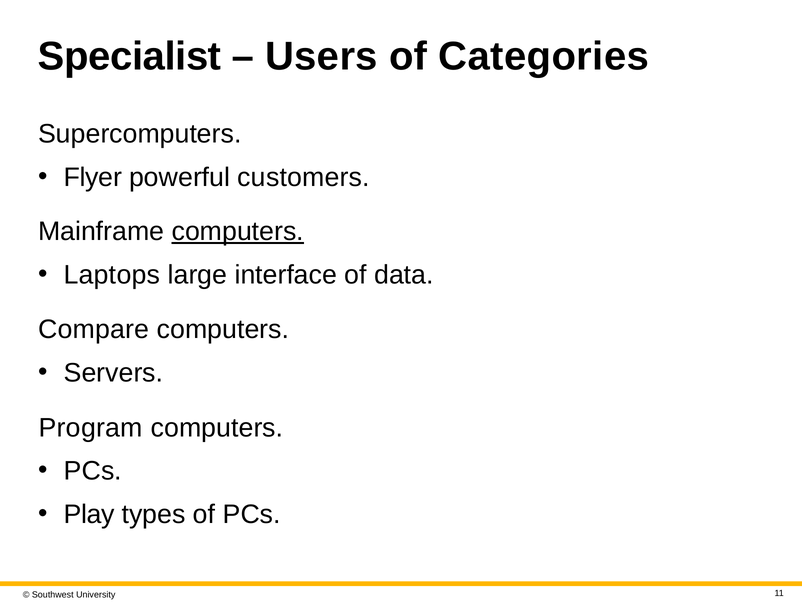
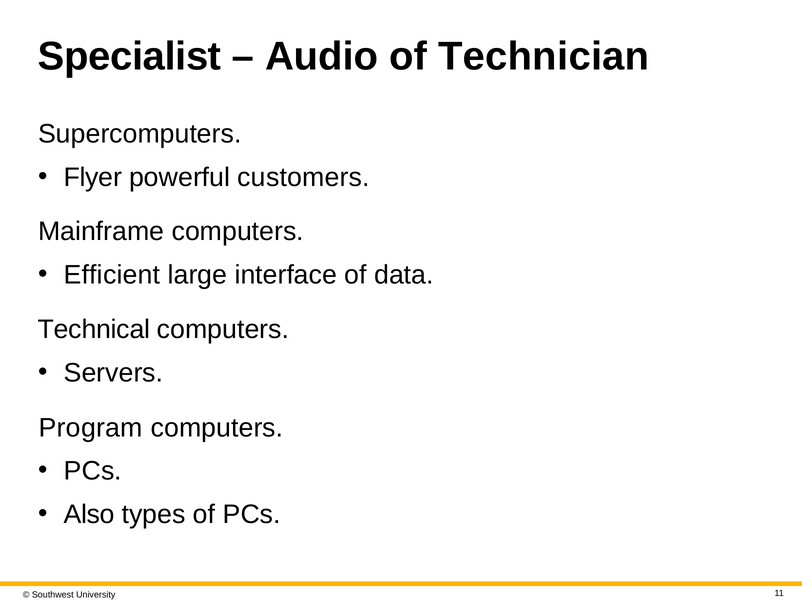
Users: Users -> Audio (322, 56)
Categories: Categories -> Technician (544, 56)
computers underline: present -> none (238, 231)
Laptops: Laptops -> Efficient (112, 275)
Compare: Compare -> Technical (94, 329)
Play: Play -> Also (89, 514)
